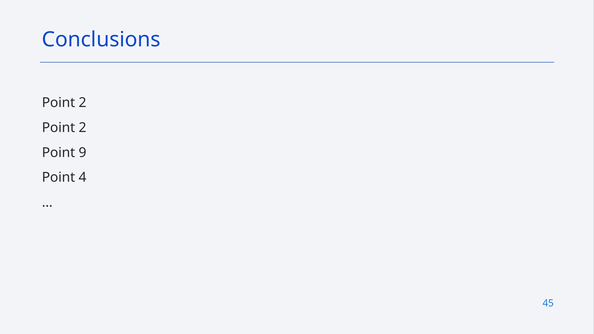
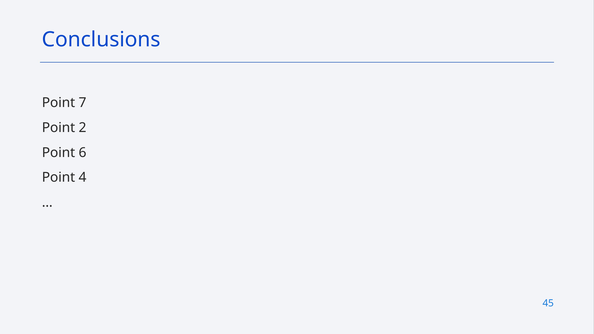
2: 2 -> 7 (83, 103)
9: 9 -> 6 (83, 153)
